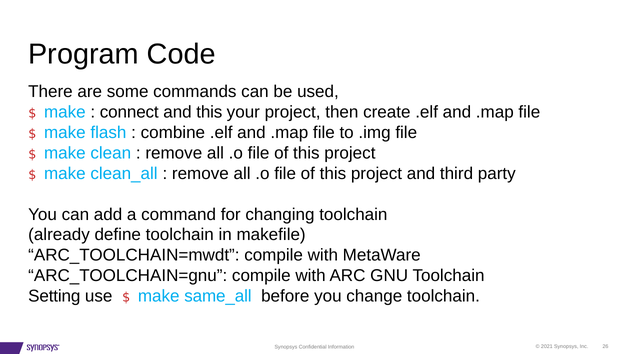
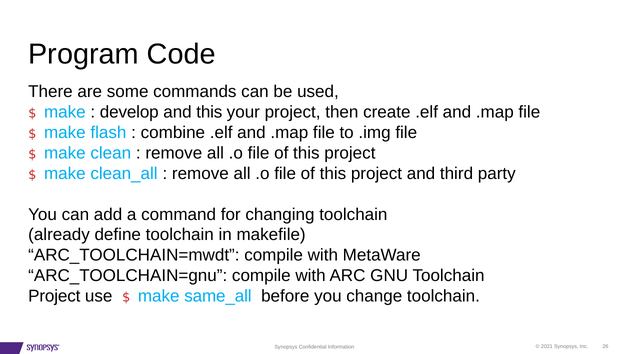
connect: connect -> develop (129, 112)
Setting: Setting -> Project (54, 296)
